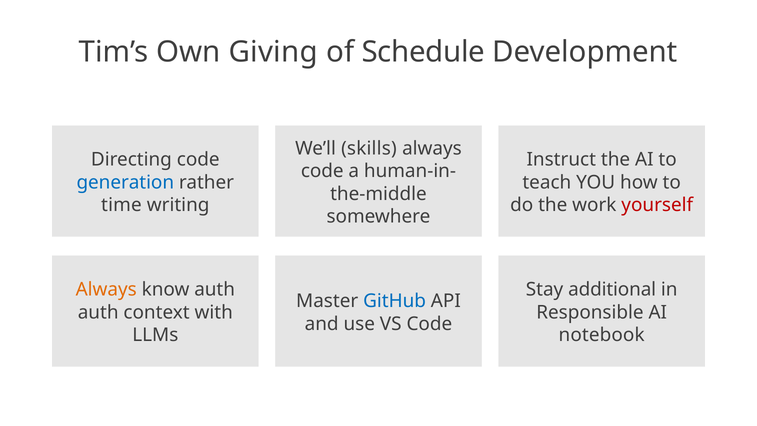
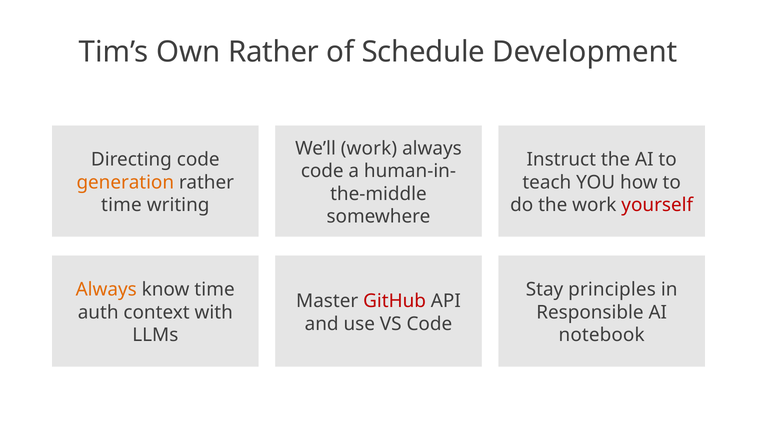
Own Giving: Giving -> Rather (274, 52)
We’ll skills: skills -> work (369, 148)
generation colour: blue -> orange (125, 182)
know auth: auth -> time (215, 290)
additional: additional -> principles (612, 290)
GitHub colour: blue -> red (395, 301)
